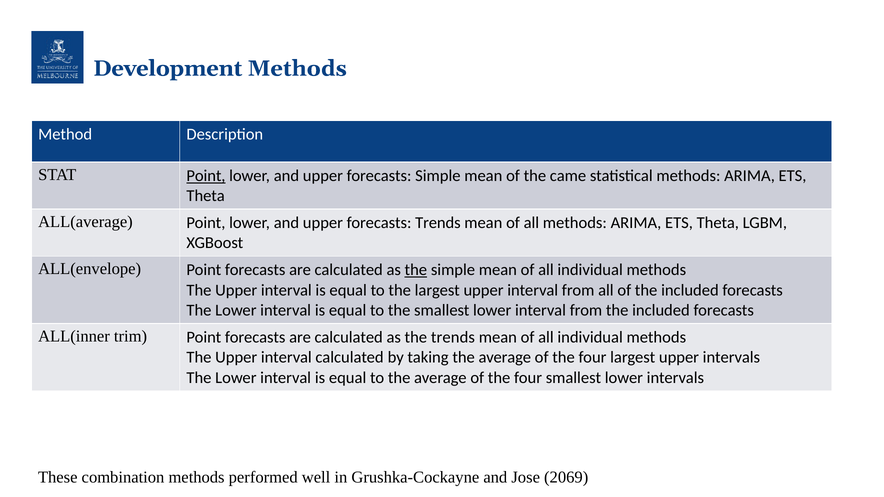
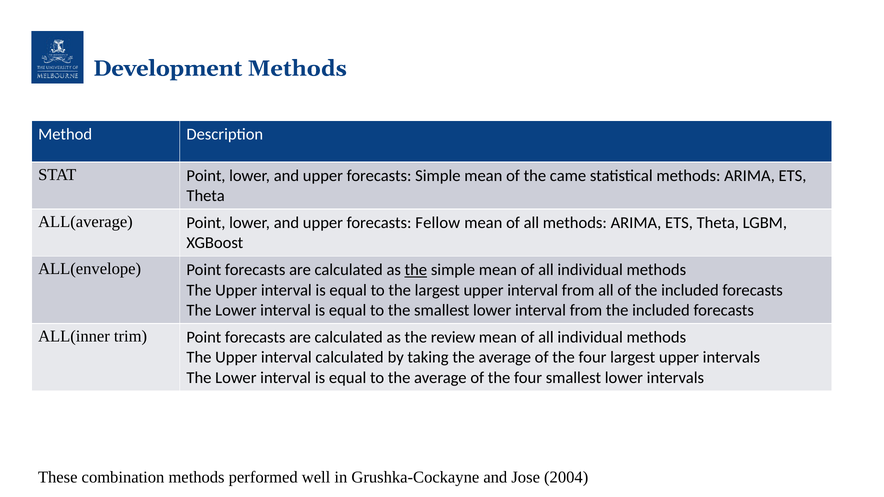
Point underline: present -> none (206, 176)
forecasts Trends: Trends -> Fellow (438, 223)
the trends: trends -> review (453, 337)
2069: 2069 -> 2004 (566, 478)
